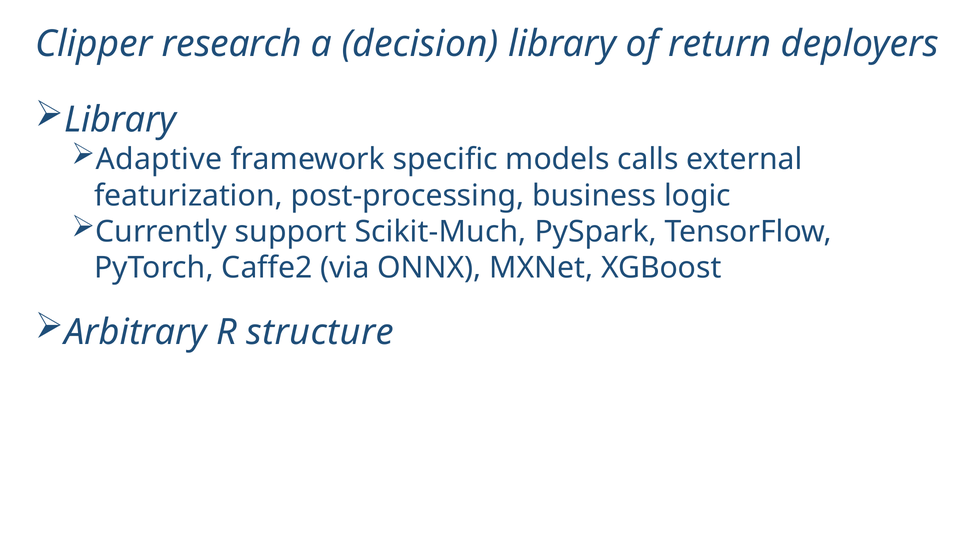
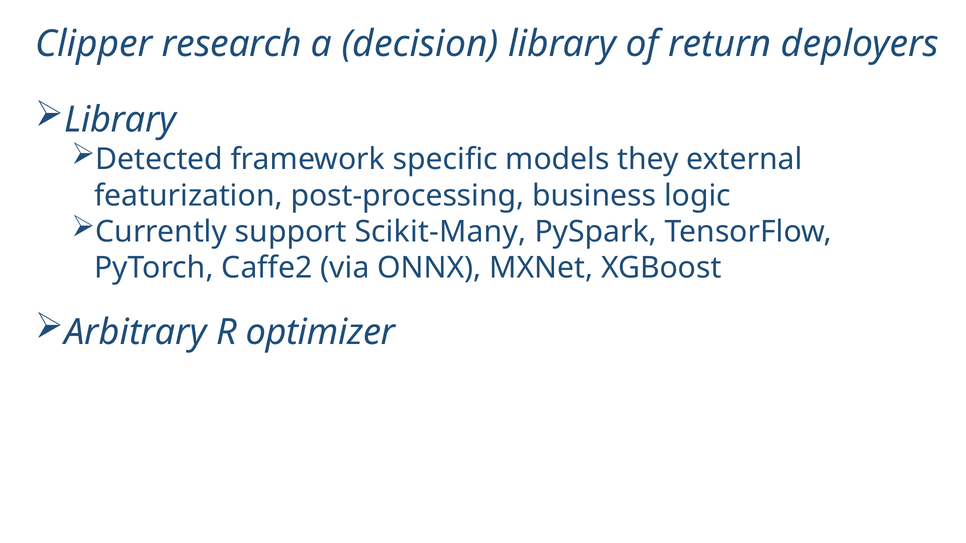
Adaptive: Adaptive -> Detected (159, 159)
calls: calls -> they (648, 159)
Scikit-Much: Scikit-Much -> Scikit-Many (441, 232)
structure: structure -> optimizer (320, 333)
